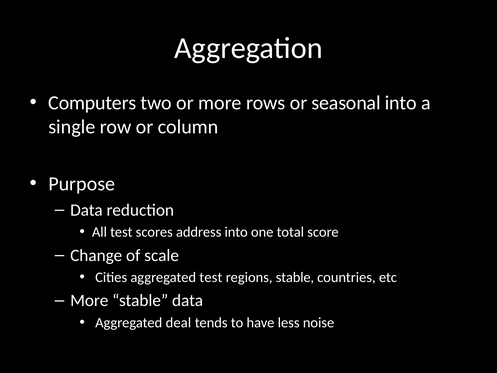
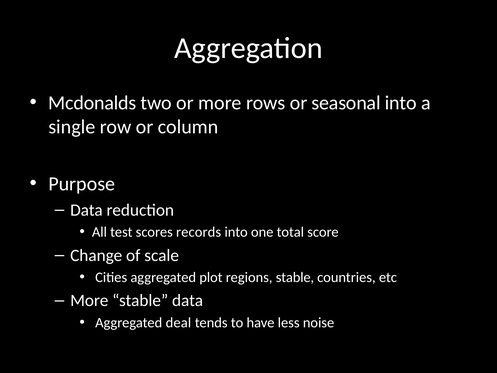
Computers: Computers -> Mcdonalds (92, 103)
address: address -> records (199, 232)
aggregated test: test -> plot (211, 277)
